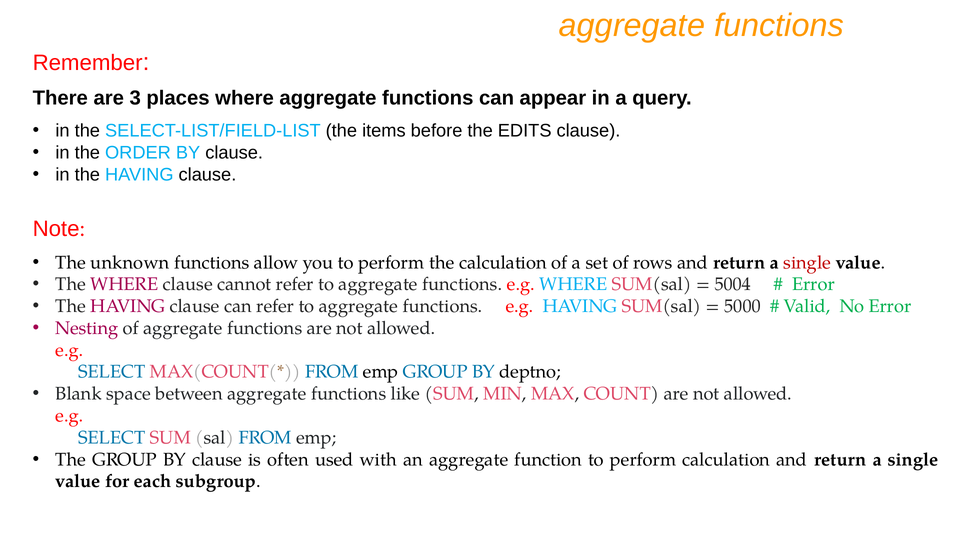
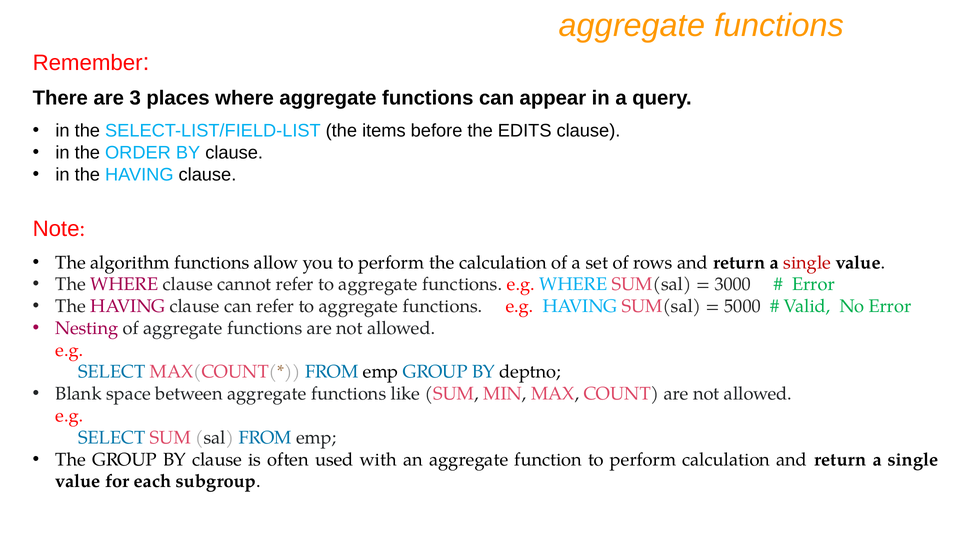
unknown: unknown -> algorithm (130, 263)
5004: 5004 -> 3000 (733, 285)
